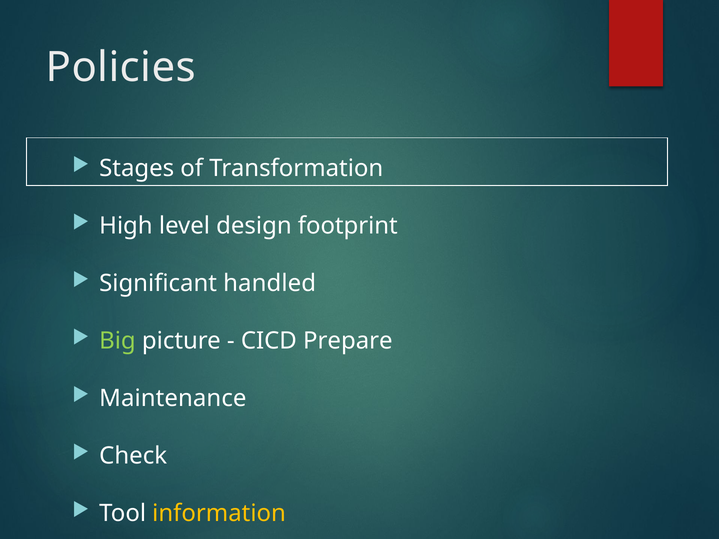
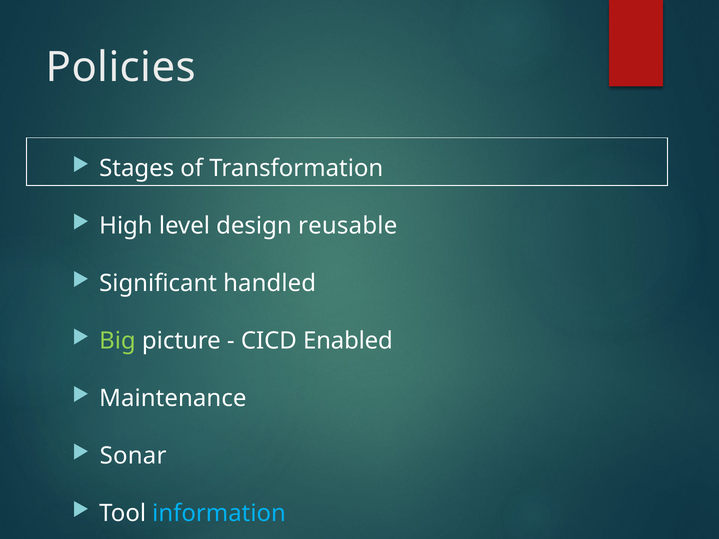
footprint: footprint -> reusable (348, 226)
Prepare: Prepare -> Enabled (348, 341)
Check: Check -> Sonar (133, 456)
information colour: yellow -> light blue (219, 513)
